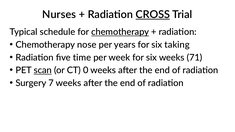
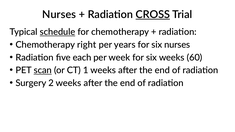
schedule underline: none -> present (58, 32)
chemotherapy underline: present -> none (120, 32)
nose: nose -> right (87, 45)
six taking: taking -> nurses (177, 45)
time: time -> each (82, 58)
71: 71 -> 60 (195, 58)
0: 0 -> 1 (86, 70)
7: 7 -> 2 (51, 83)
